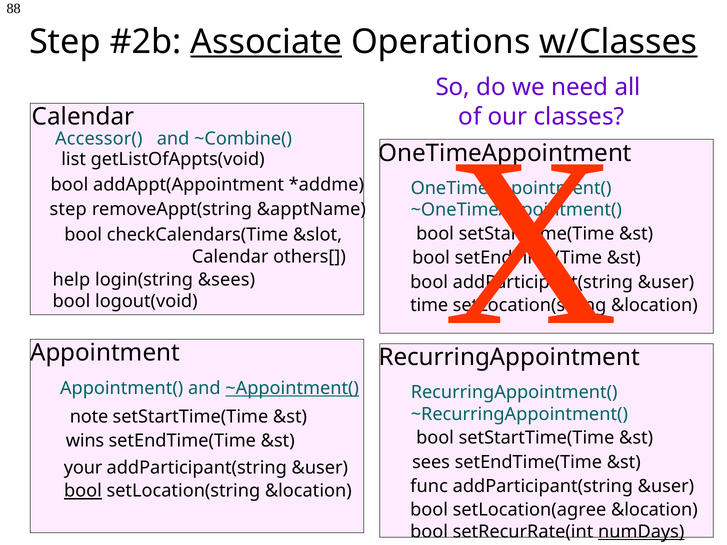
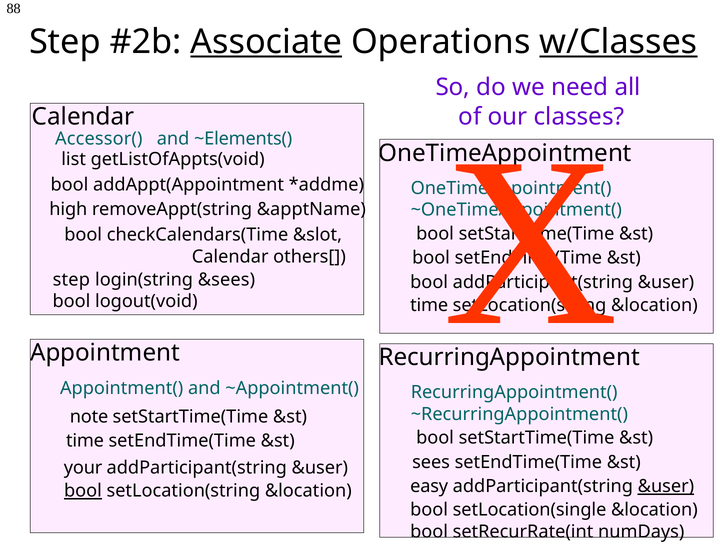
~Combine(: ~Combine( -> ~Elements( (243, 139)
step: step -> high (68, 210)
help: help -> step (71, 280)
~Appointment( underline: present -> none (292, 388)
wins: wins -> time (85, 441)
func: func -> easy (429, 487)
&user underline: none -> present (666, 487)
setLocation(agree: setLocation(agree -> setLocation(single (530, 510)
numDays underline: present -> none (641, 532)
